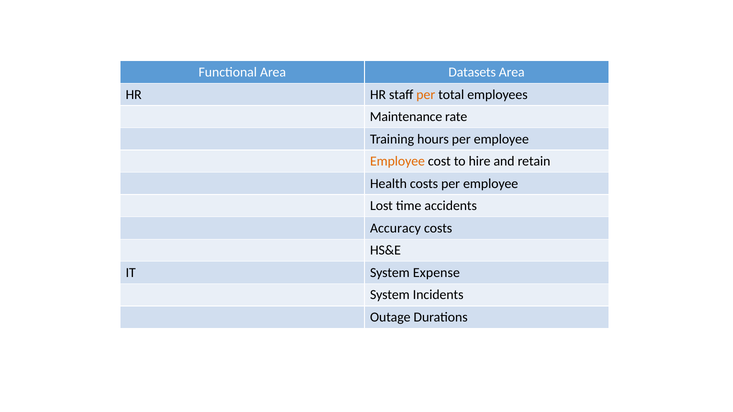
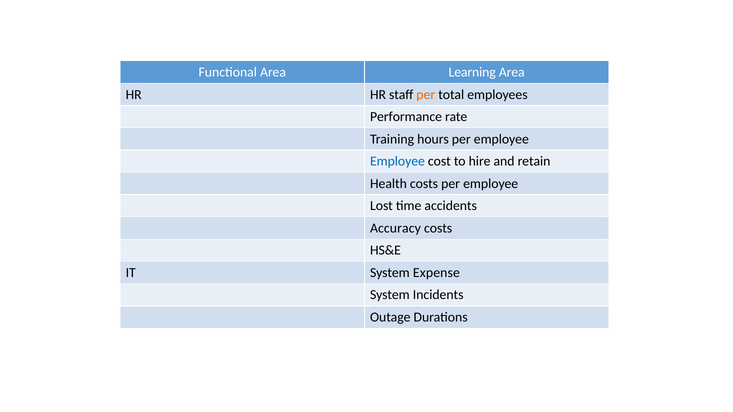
Datasets: Datasets -> Learning (472, 72)
Maintenance: Maintenance -> Performance (406, 117)
Employee colour: orange -> blue (397, 161)
